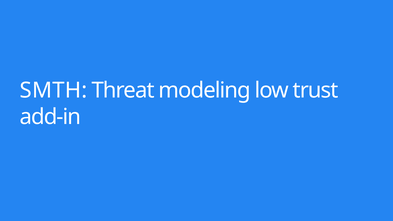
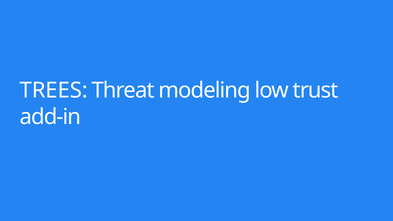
SMTH: SMTH -> TREES (54, 90)
